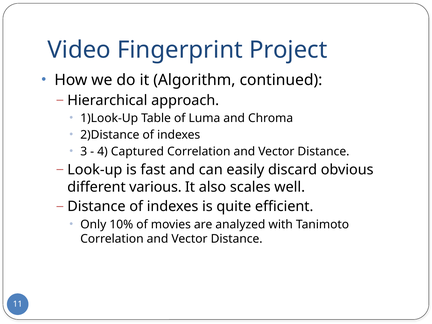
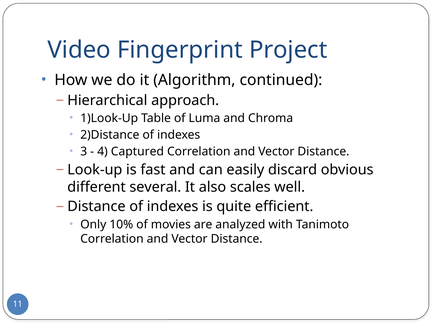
various: various -> several (155, 187)
